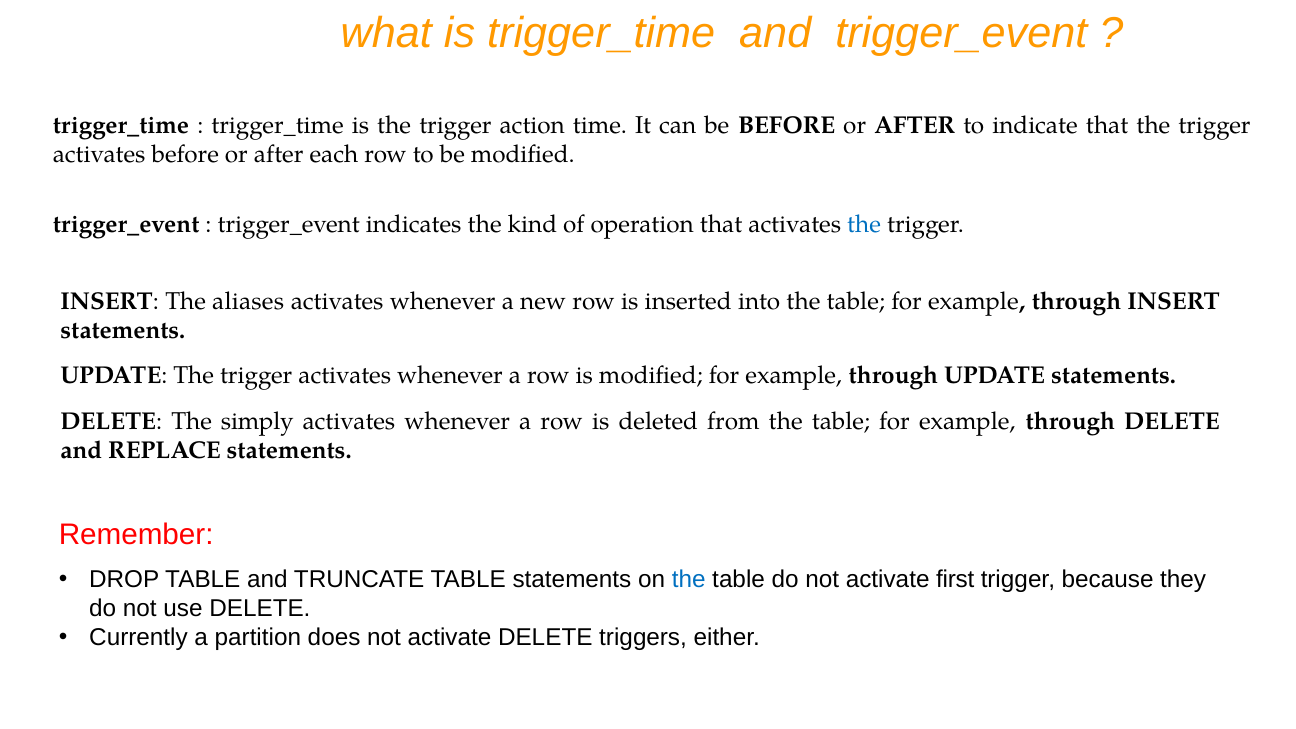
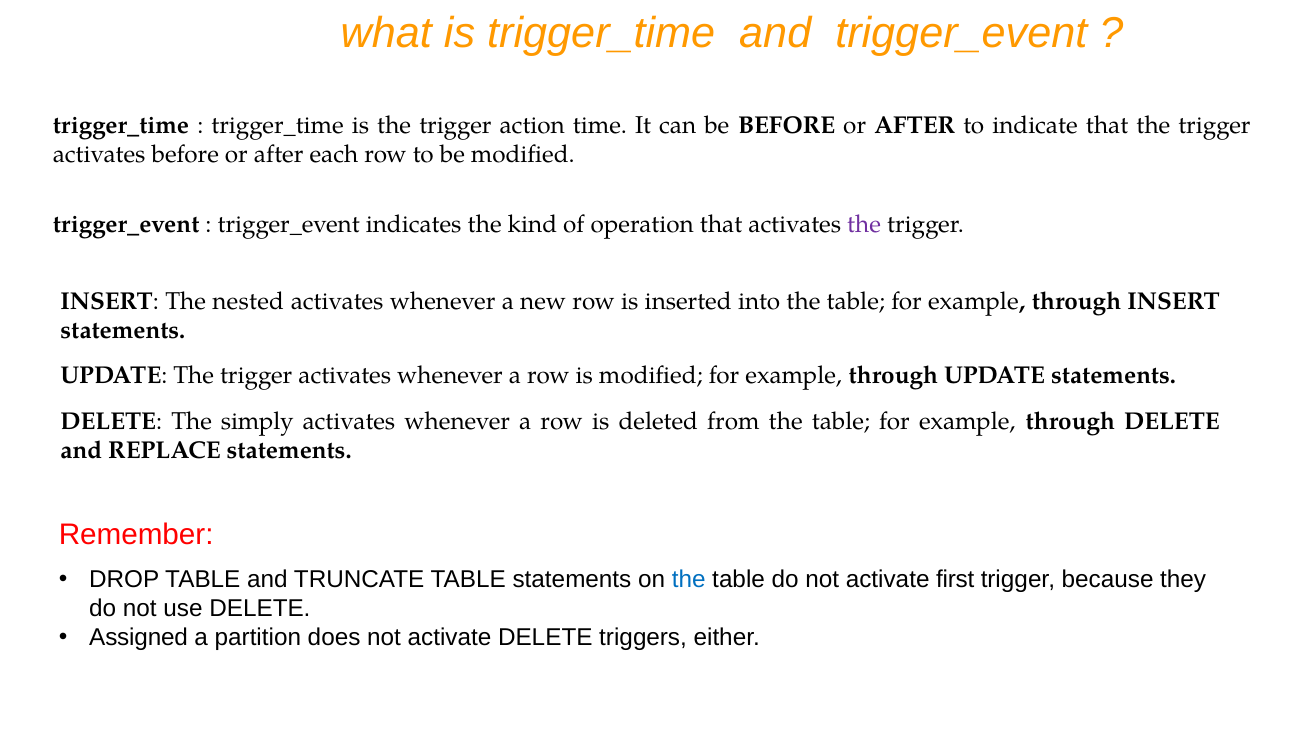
the colour: blue -> purple (864, 225)
aliases: aliases -> nested (248, 301)
Currently: Currently -> Assigned (139, 638)
